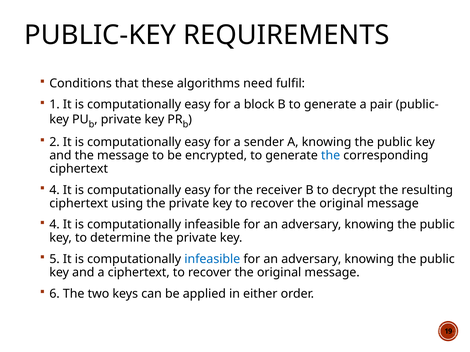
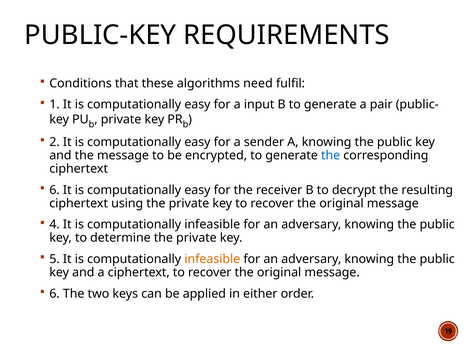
block: block -> input (259, 105)
4: 4 -> 6 (55, 190)
infeasible colour: blue -> orange (212, 259)
